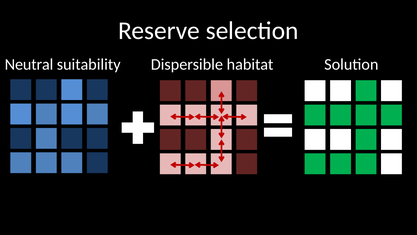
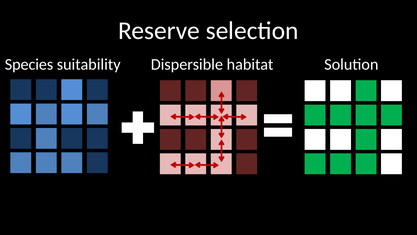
Neutral: Neutral -> Species (29, 64)
